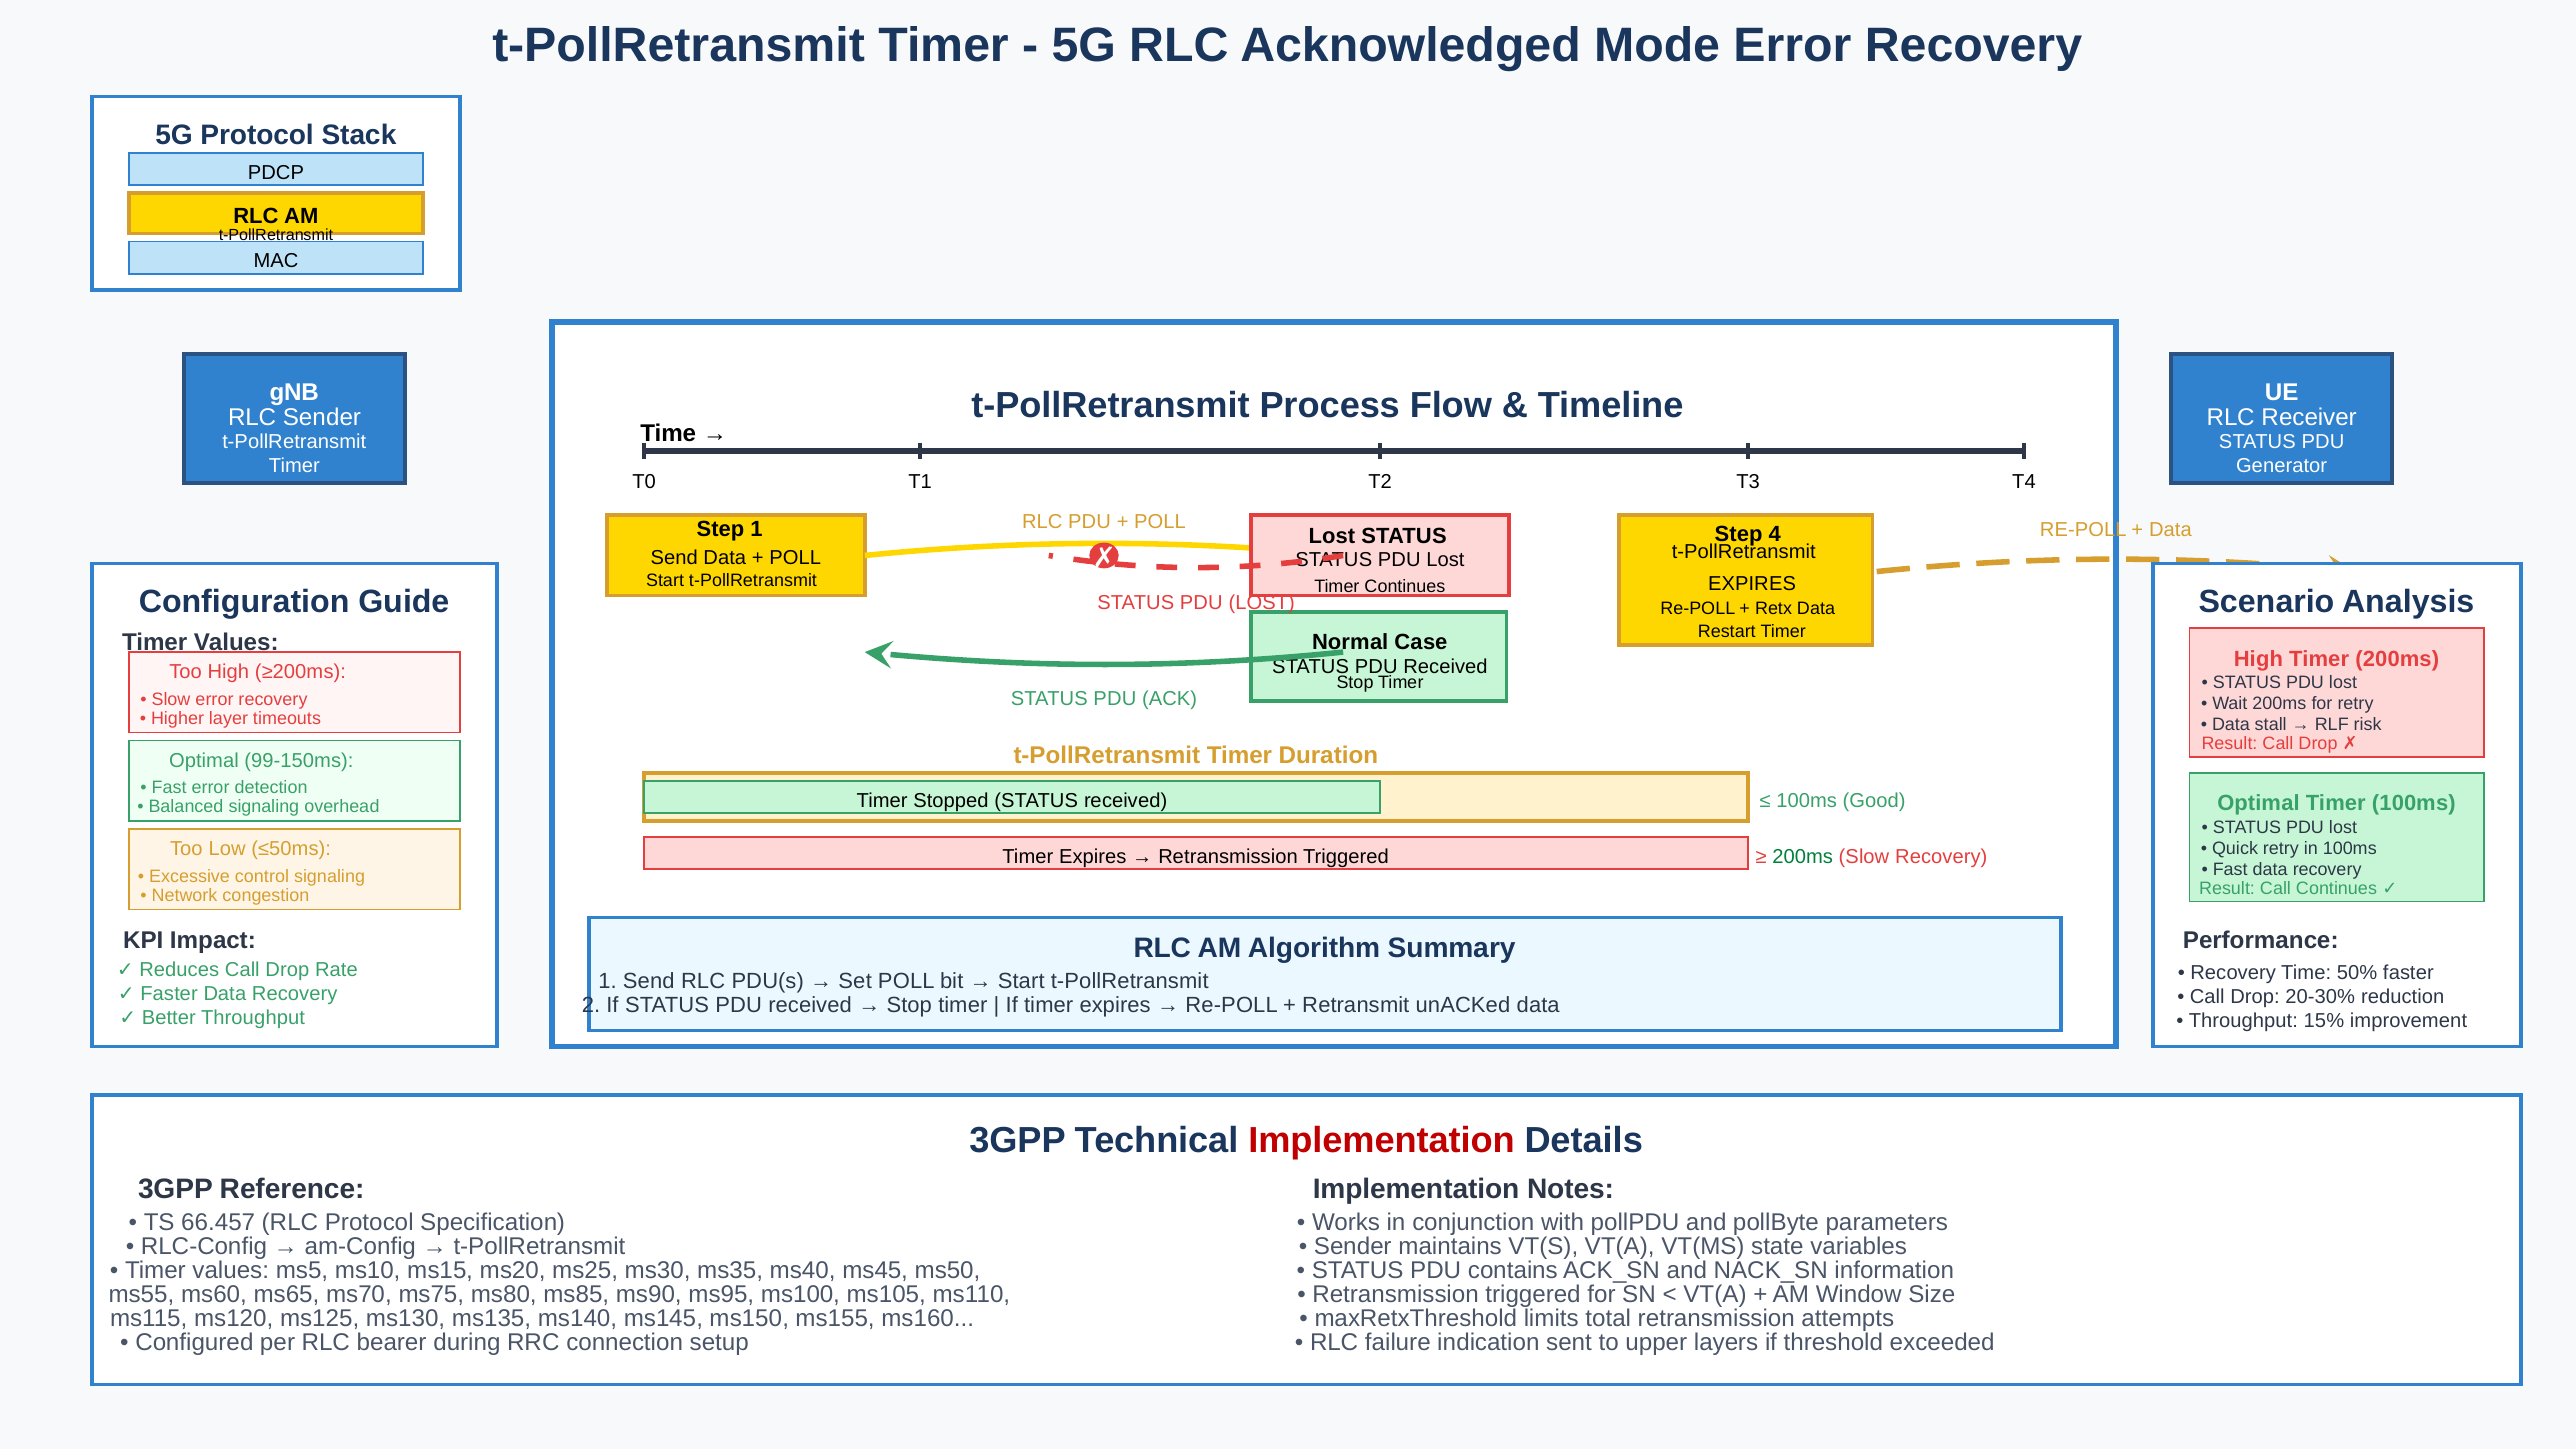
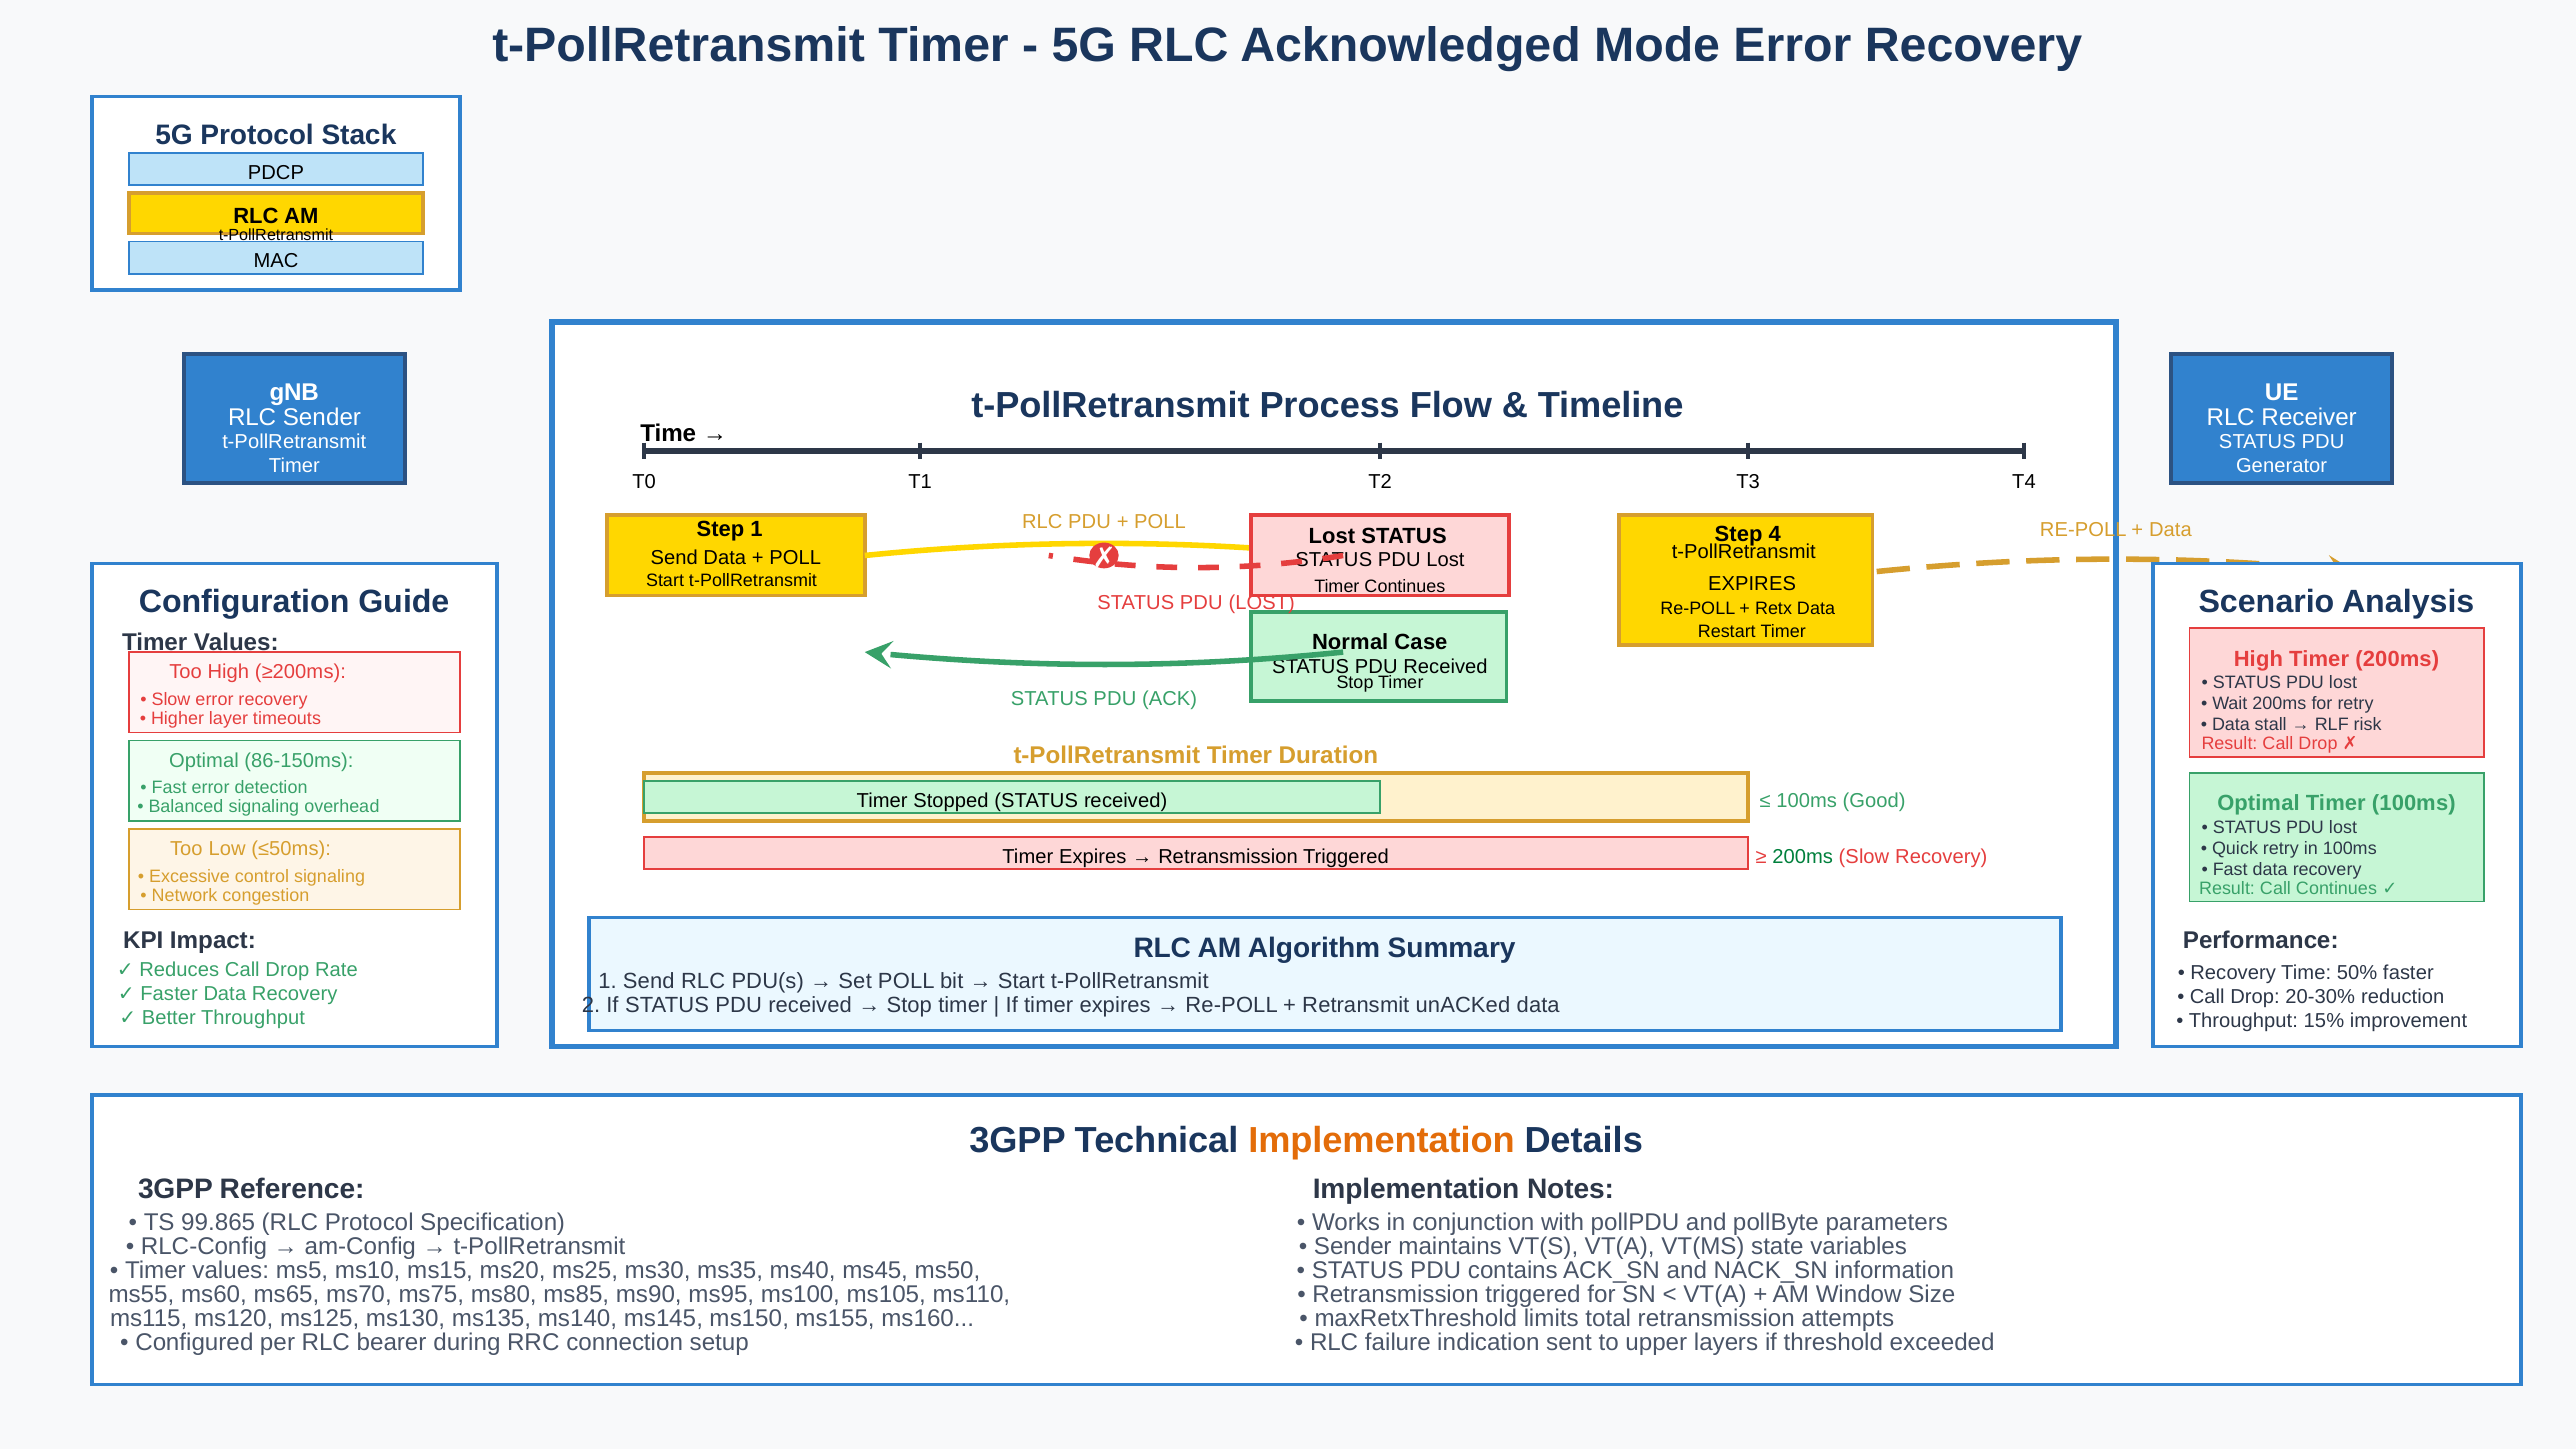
99-150ms: 99-150ms -> 86-150ms (299, 761)
Implementation colour: red -> orange (1381, 1141)
66.457: 66.457 -> 99.865 (218, 1222)
